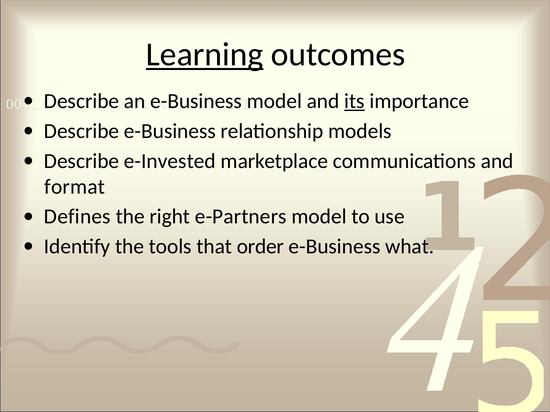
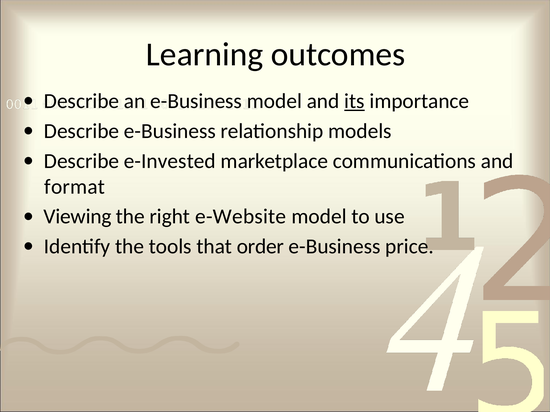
Learning underline: present -> none (205, 54)
Defines: Defines -> Viewing (78, 217)
e-Partners: e-Partners -> e-Website (241, 217)
what: what -> price (410, 247)
